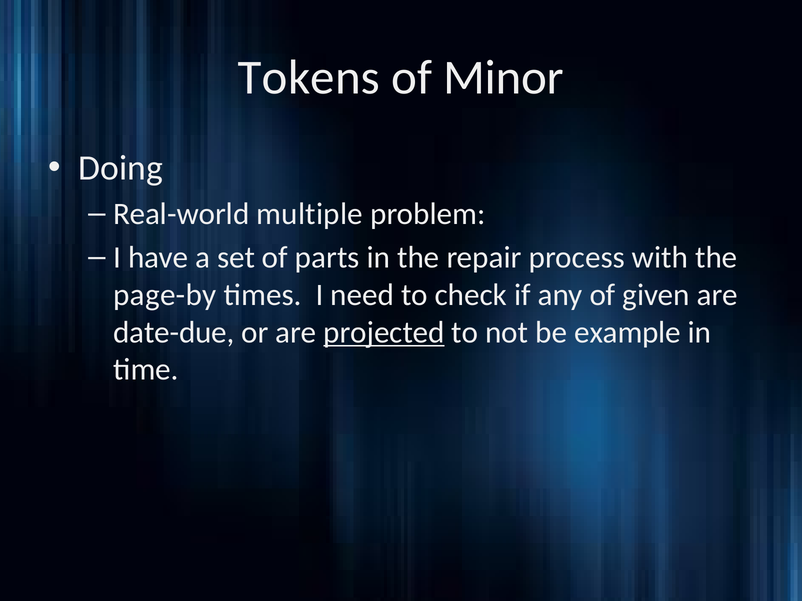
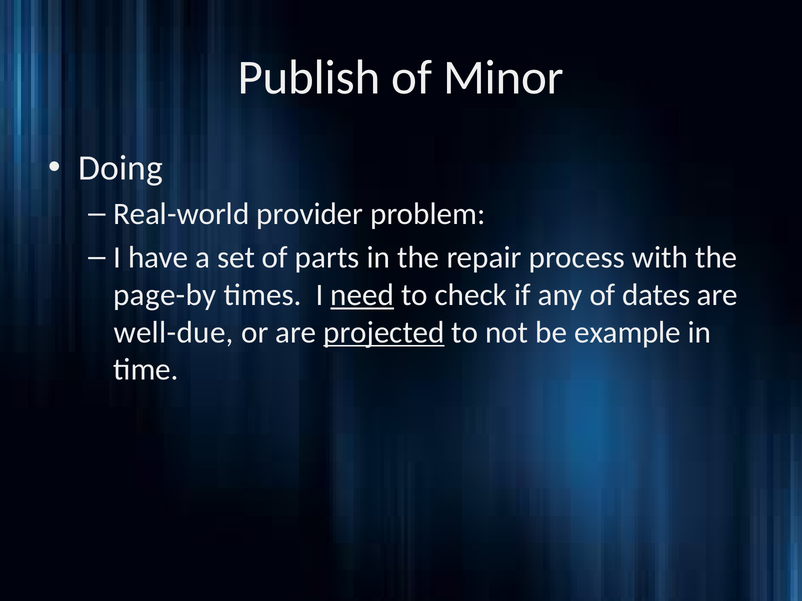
Tokens: Tokens -> Publish (309, 78)
multiple: multiple -> provider (310, 214)
need underline: none -> present (362, 295)
given: given -> dates (656, 295)
date-due: date-due -> well-due (174, 333)
